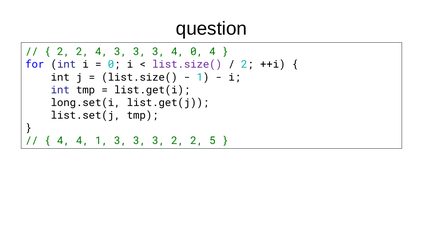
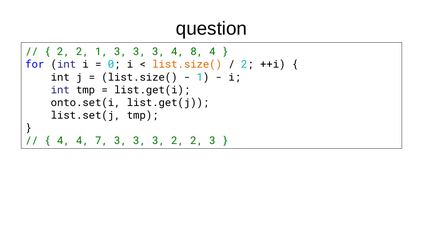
2 4: 4 -> 1 (101, 52)
4 0: 0 -> 8 (197, 52)
list.size( colour: purple -> orange (187, 64)
long.set(i: long.set(i -> onto.set(i (86, 103)
4 1: 1 -> 7 (101, 141)
2 5: 5 -> 3 (212, 141)
